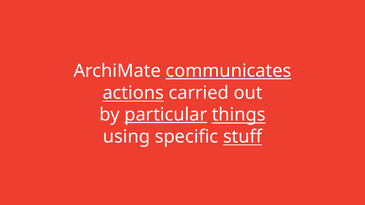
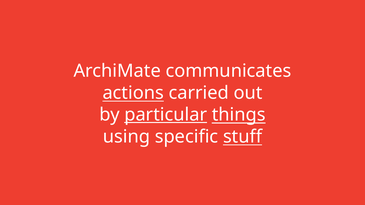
communicates underline: present -> none (228, 71)
